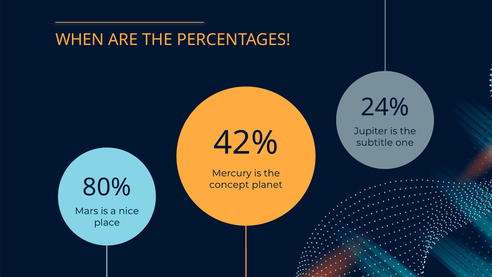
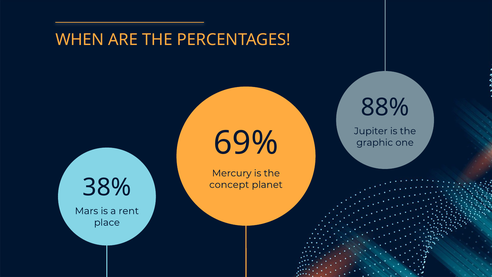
24%: 24% -> 88% (385, 107)
42%: 42% -> 69% (246, 143)
subtitle: subtitle -> graphic (375, 142)
80%: 80% -> 38% (107, 187)
nice: nice -> rent (129, 211)
